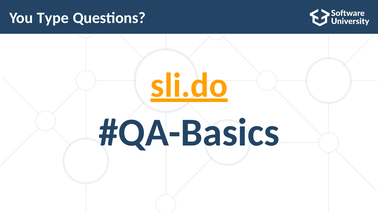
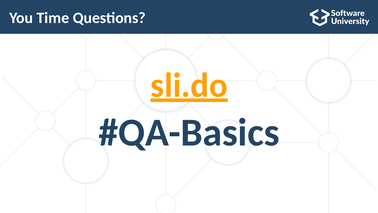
Type: Type -> Time (53, 18)
